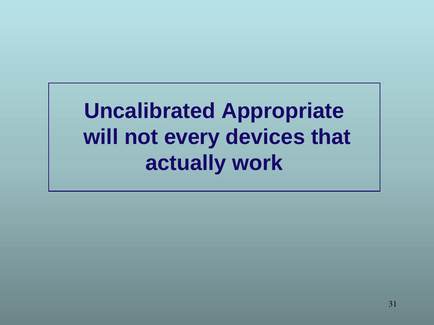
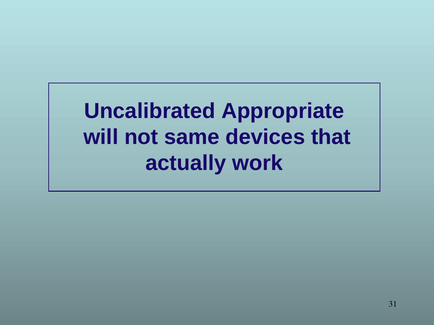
every: every -> same (192, 137)
